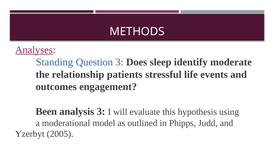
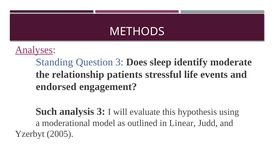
outcomes: outcomes -> endorsed (56, 87)
Been: Been -> Such (46, 112)
Phipps: Phipps -> Linear (182, 123)
